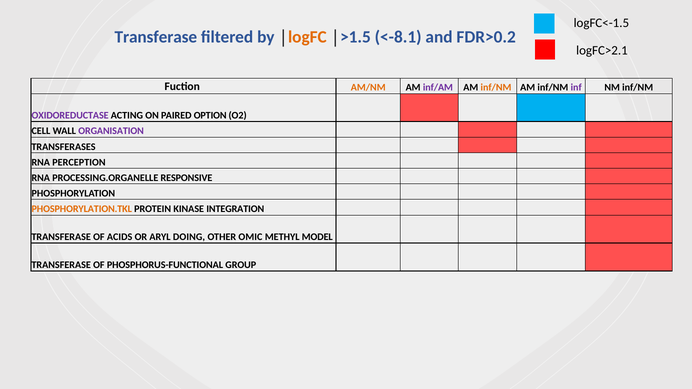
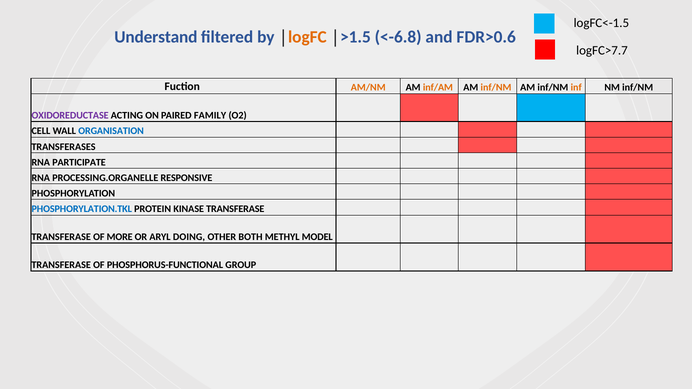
Transferase: Transferase -> Understand (156, 37)
<-8.1: <-8.1 -> <-6.8 (398, 37)
FDR>0.2: FDR>0.2 -> FDR>0.6 (486, 37)
logFC>2.1: logFC>2.1 -> logFC>7.7 (602, 51)
inf/AM colour: purple -> orange (438, 88)
inf colour: purple -> orange (576, 88)
OPTION: OPTION -> FAMILY (210, 116)
ORGANISATION colour: purple -> blue (111, 131)
PERCEPTION: PERCEPTION -> PARTICIPATE (79, 162)
PHOSPHORYLATION.TKL colour: orange -> blue (82, 209)
KINASE INTEGRATION: INTEGRATION -> TRANSFERASE (235, 209)
ACIDS: ACIDS -> MORE (120, 237)
OMIC: OMIC -> BOTH (250, 237)
